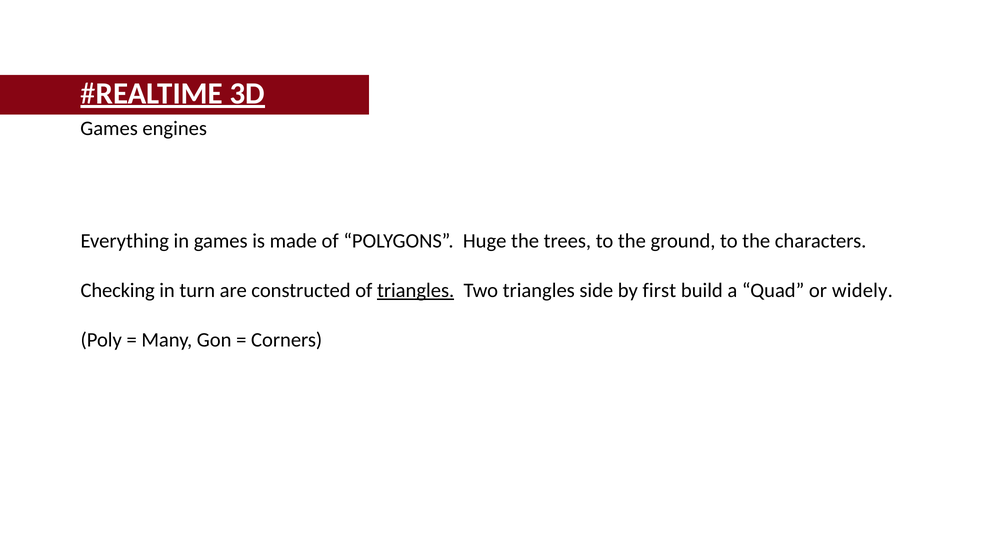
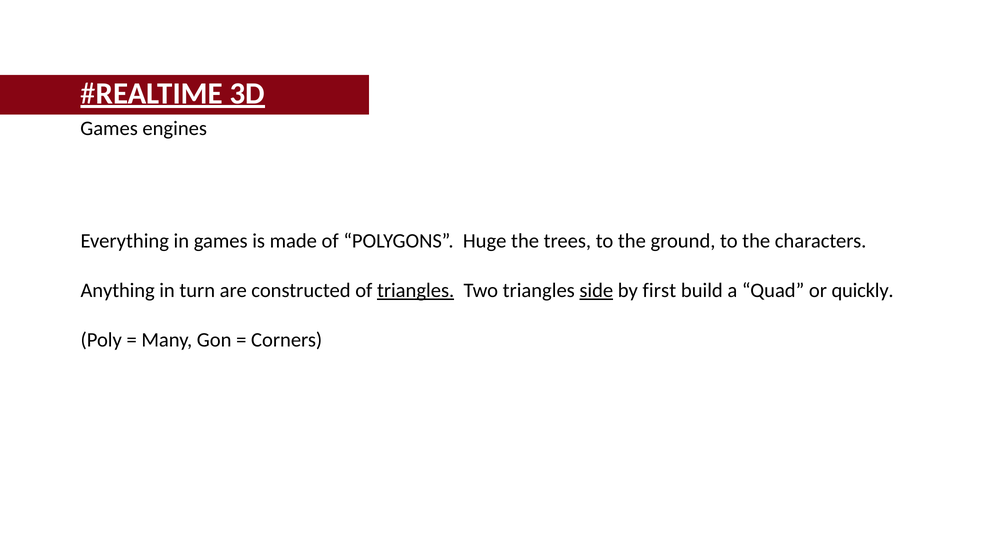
Checking: Checking -> Anything (118, 291)
side underline: none -> present (596, 291)
widely: widely -> quickly (863, 291)
